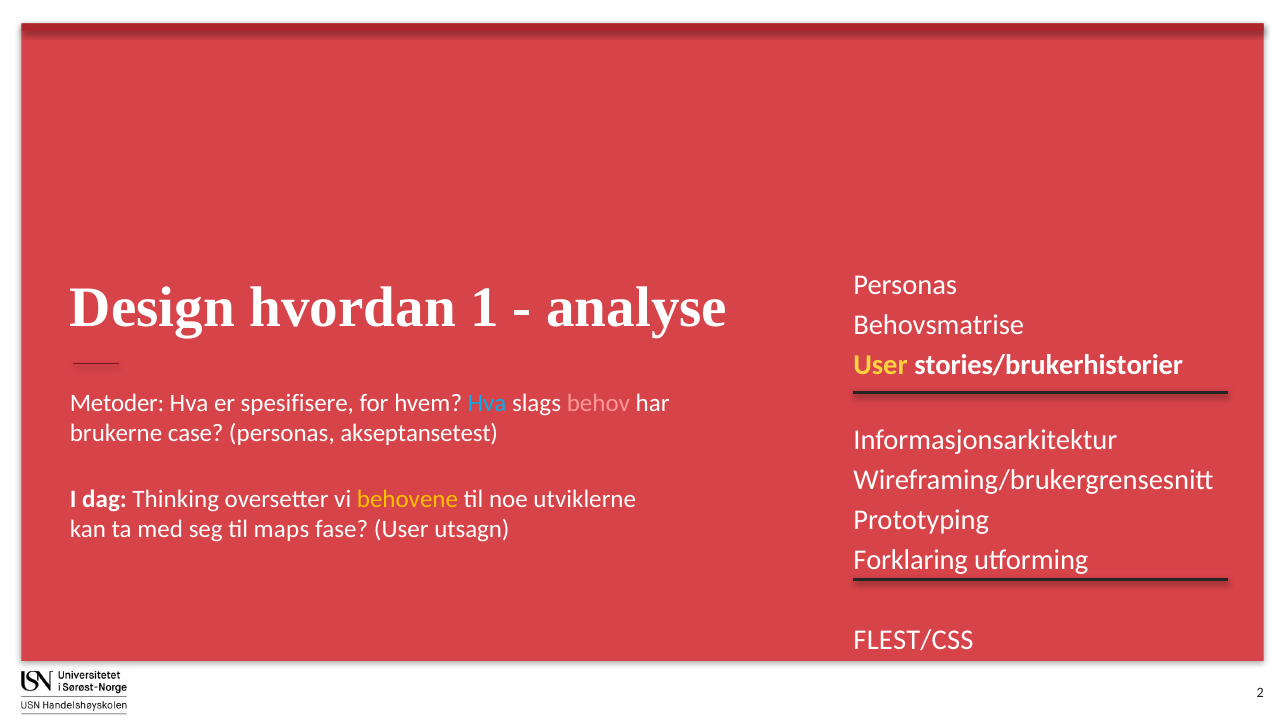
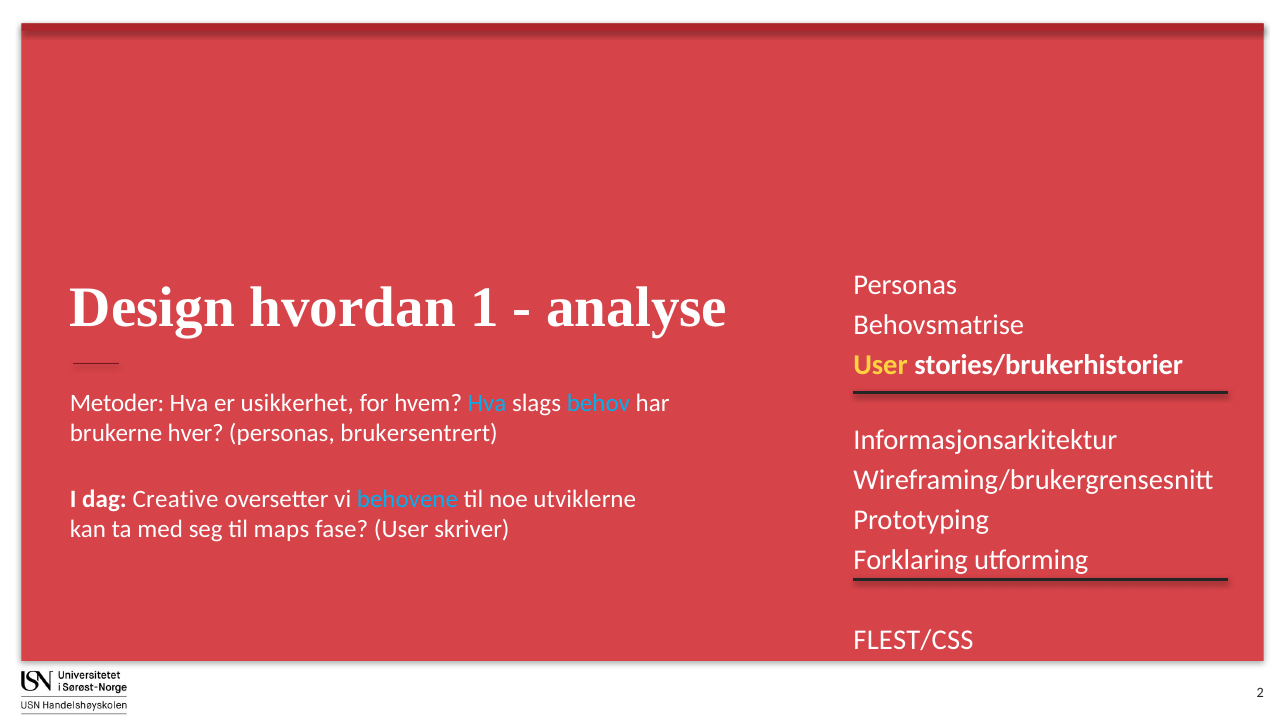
spesifisere: spesifisere -> usikkerhet (297, 403)
behov colour: pink -> light blue (598, 403)
case: case -> hver (196, 433)
akseptansetest: akseptansetest -> brukersentrert (419, 433)
Thinking: Thinking -> Creative (176, 498)
behovene colour: yellow -> light blue (407, 498)
utsagn: utsagn -> skriver (472, 528)
